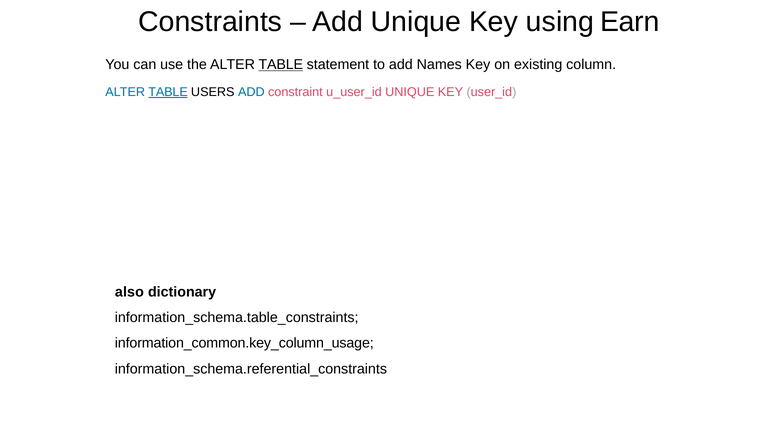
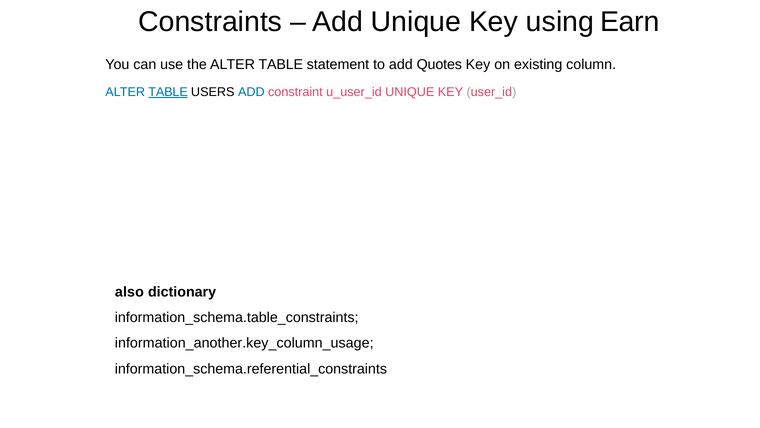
TABLE underline: present -> none (281, 65)
Names: Names -> Quotes (439, 65)
information_common.key_column_usage: information_common.key_column_usage -> information_another.key_column_usage (244, 343)
